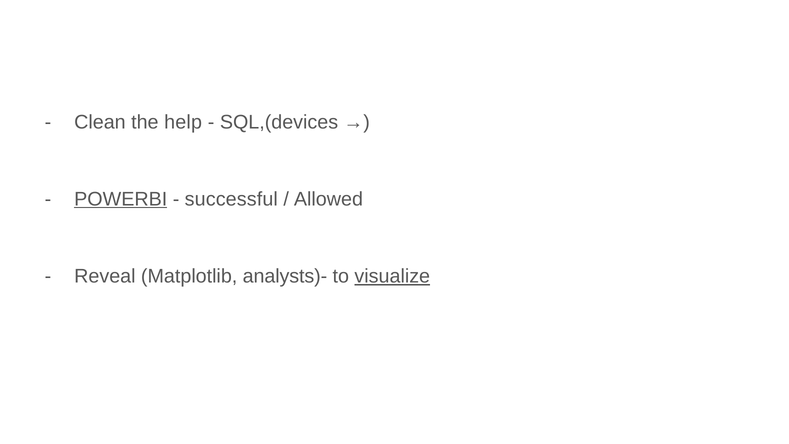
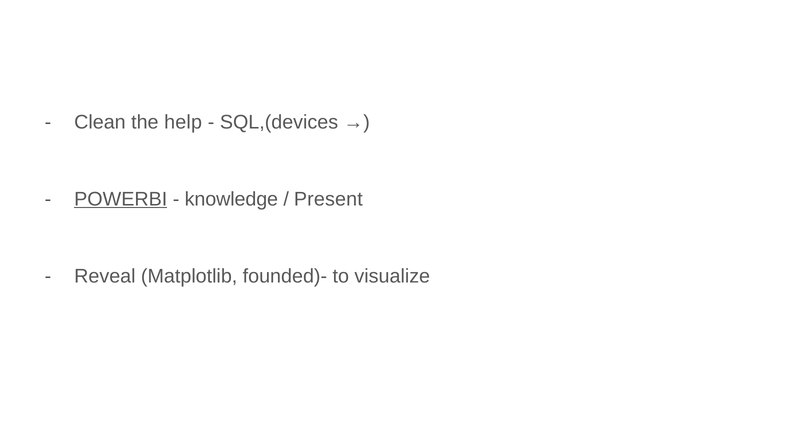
successful: successful -> knowledge (231, 199)
Allowed: Allowed -> Present (328, 199)
analysts)-: analysts)- -> founded)- (285, 276)
visualize underline: present -> none (392, 276)
